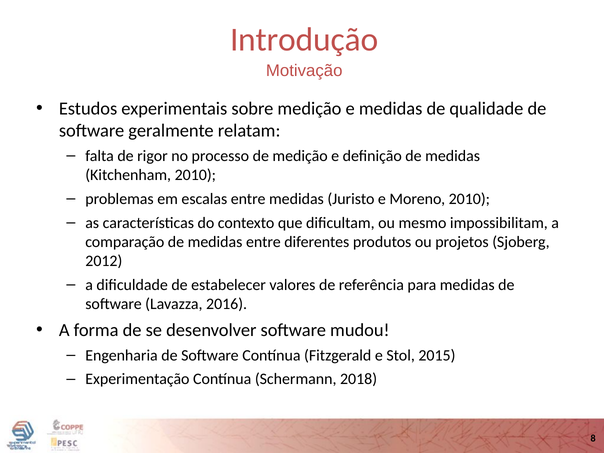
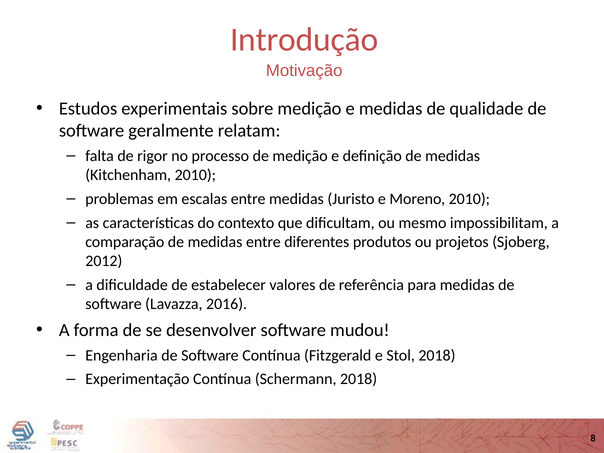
Stol 2015: 2015 -> 2018 (437, 355)
